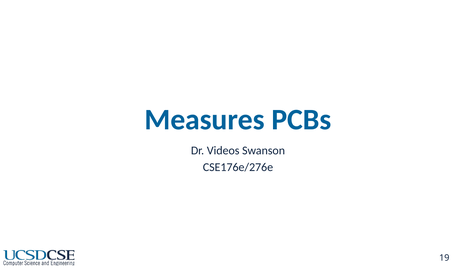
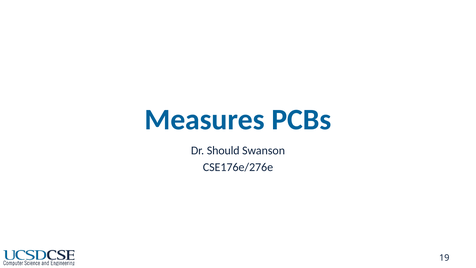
Videos: Videos -> Should (223, 150)
